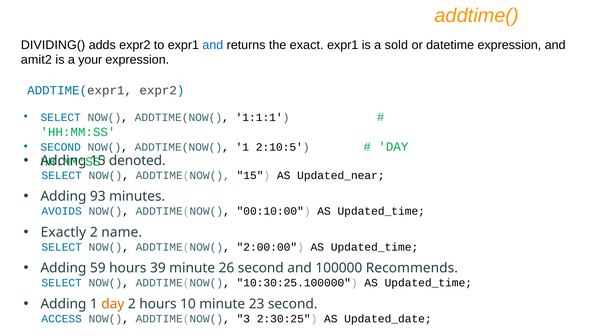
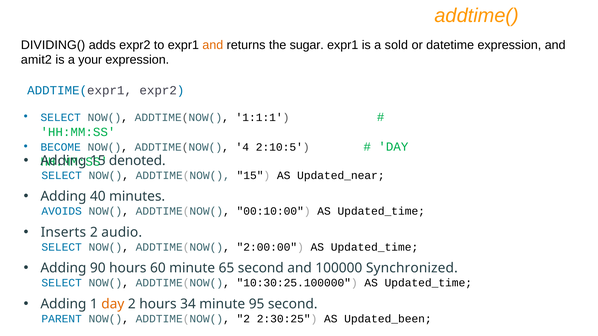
and colour: blue -> orange (213, 45)
exact: exact -> sugar (307, 45)
SECOND: SECOND -> BECOME (61, 147)
ADDTIME(NOW( 1: 1 -> 4 (242, 147)
93: 93 -> 40 (98, 197)
Exactly: Exactly -> Inserts (63, 233)
name: name -> audio (122, 233)
59: 59 -> 90 (98, 268)
39: 39 -> 60 (158, 268)
26: 26 -> 65 (226, 268)
Recommends: Recommends -> Synchronized (412, 268)
10: 10 -> 34 (188, 304)
23: 23 -> 95 (257, 304)
ACCESS: ACCESS -> PARENT (62, 319)
ADDTIME(NOW( 3: 3 -> 2 (243, 319)
Updated_date: Updated_date -> Updated_been (388, 319)
